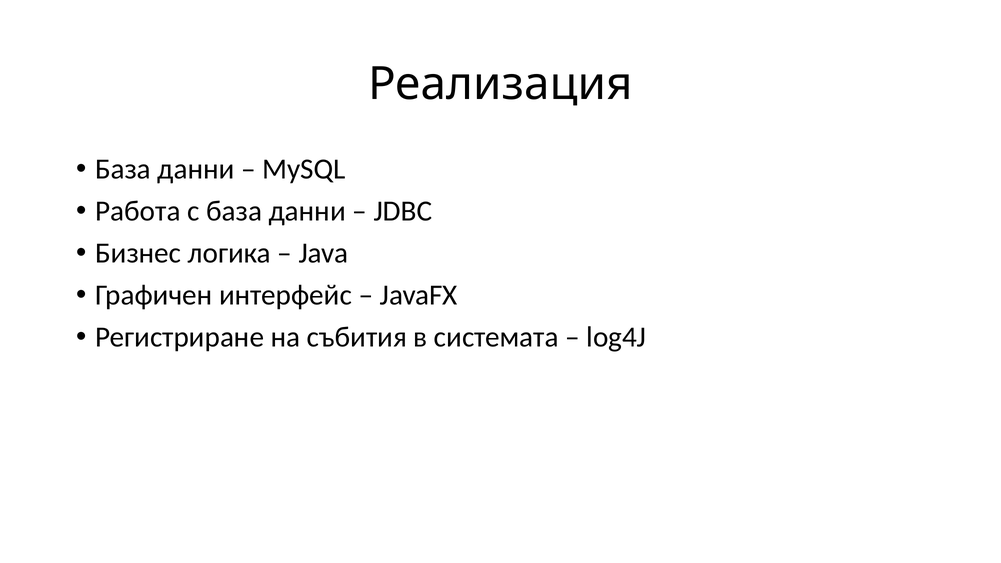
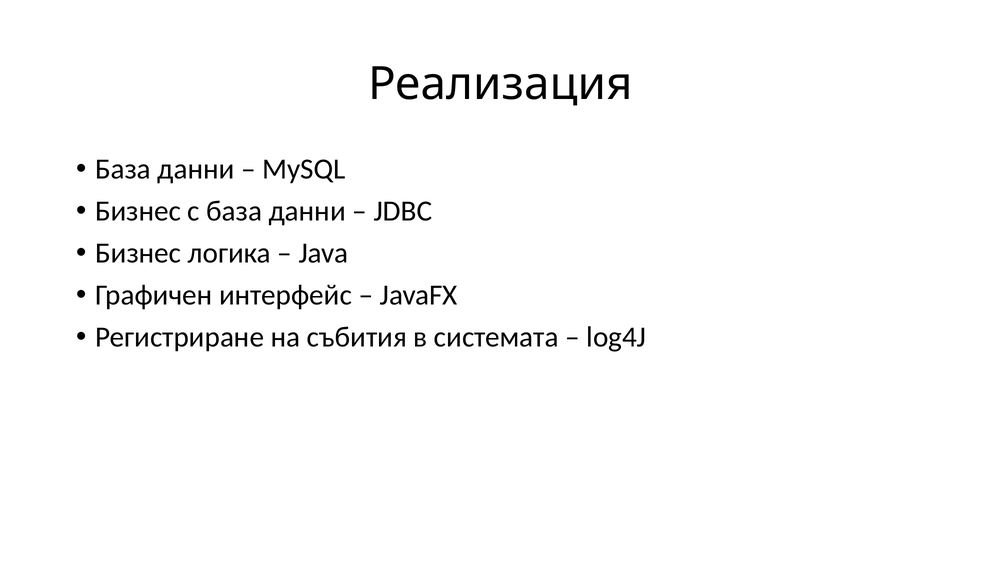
Работа: Работа -> Бизнес (138, 211)
